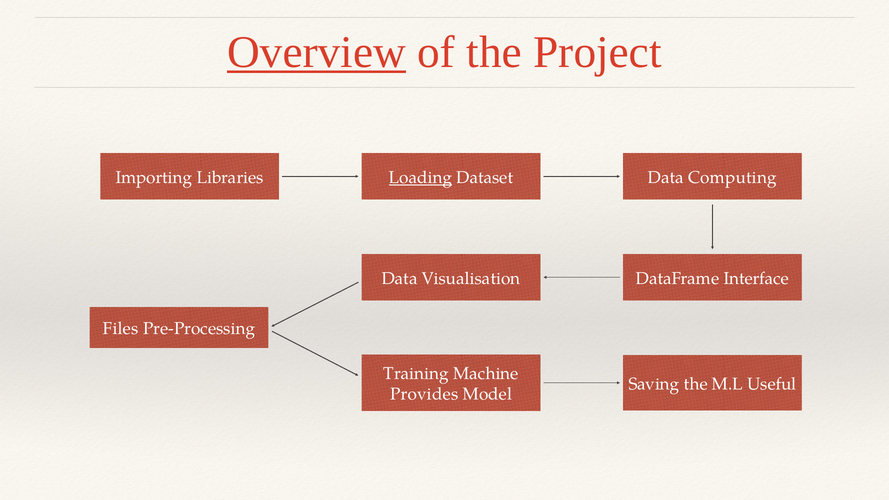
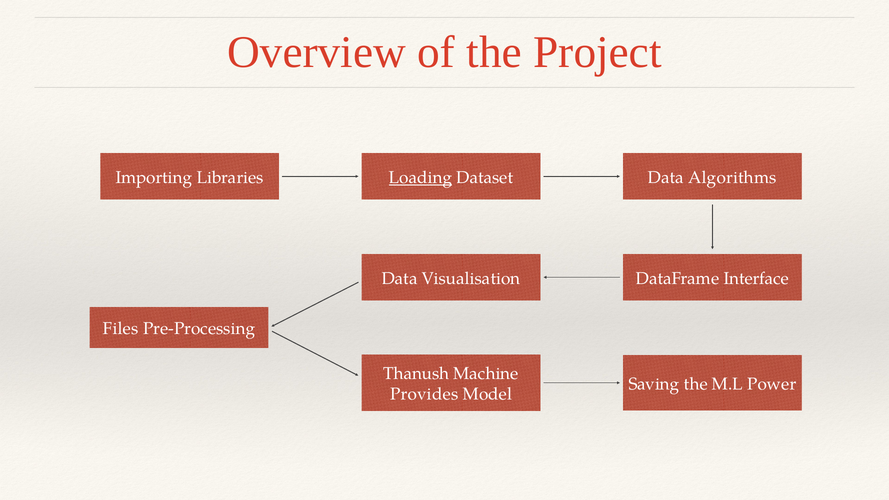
Overview underline: present -> none (317, 52)
Computing: Computing -> Algorithms (732, 178)
Training: Training -> Thanush (416, 374)
Useful: Useful -> Power (772, 384)
